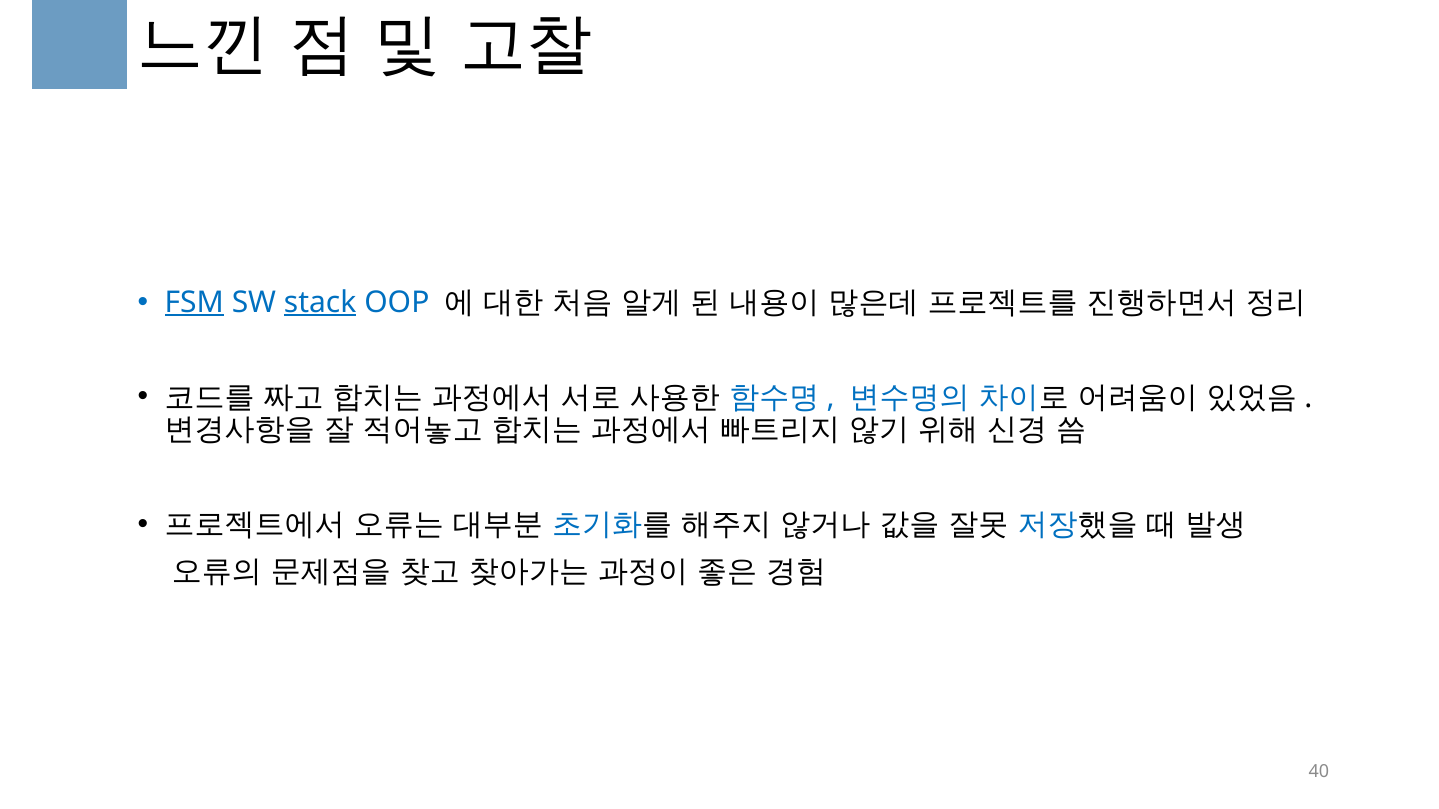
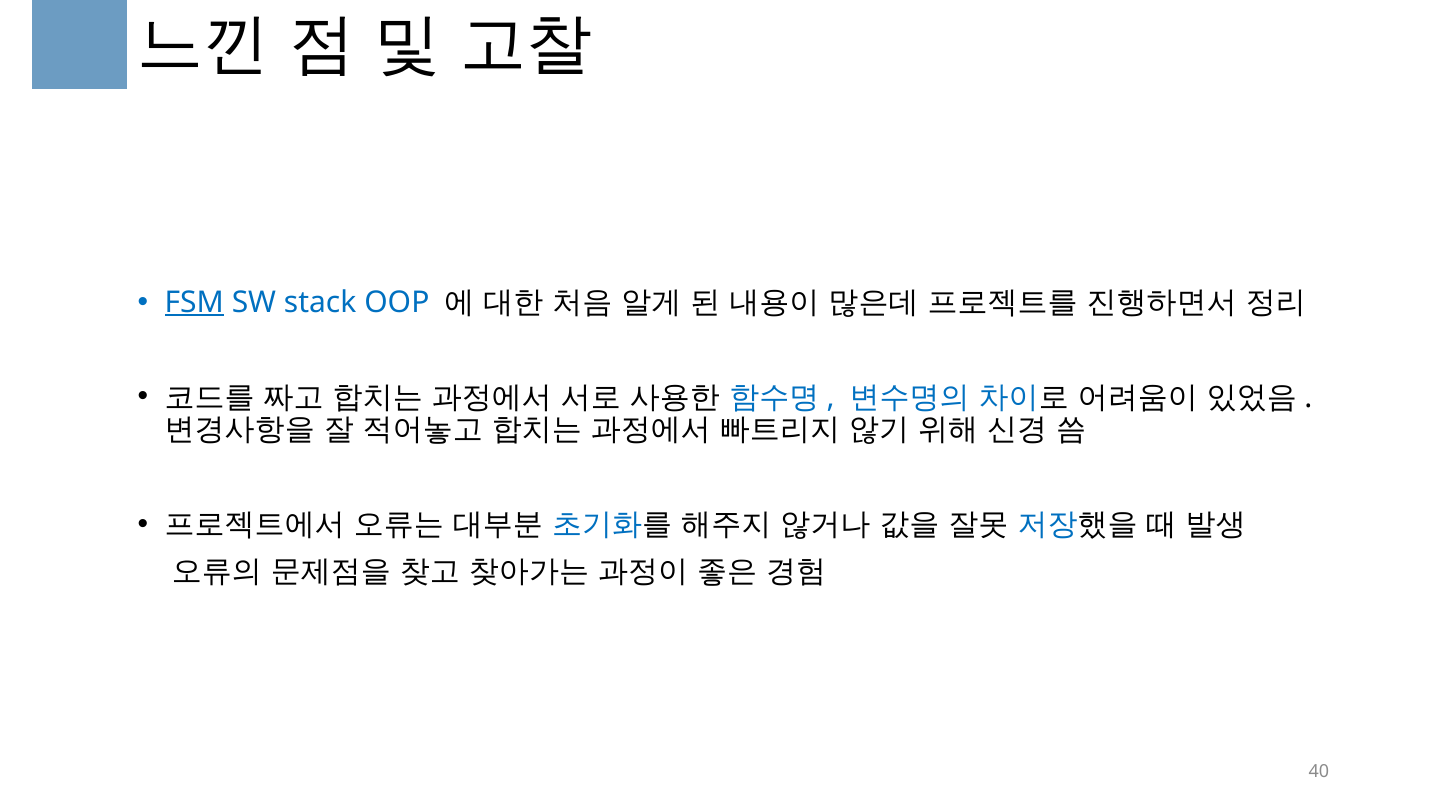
stack underline: present -> none (320, 303)
